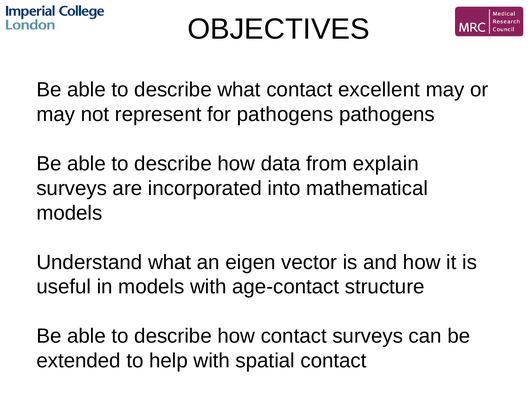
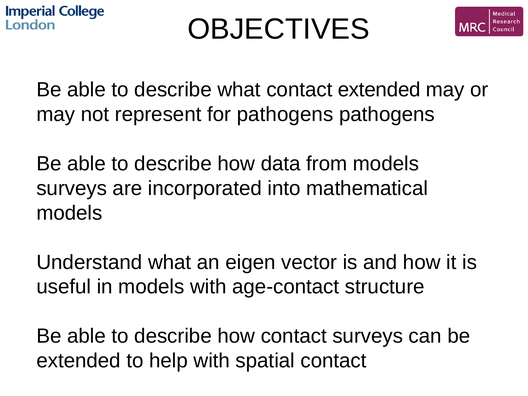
contact excellent: excellent -> extended (379, 90)
from explain: explain -> models (386, 164)
